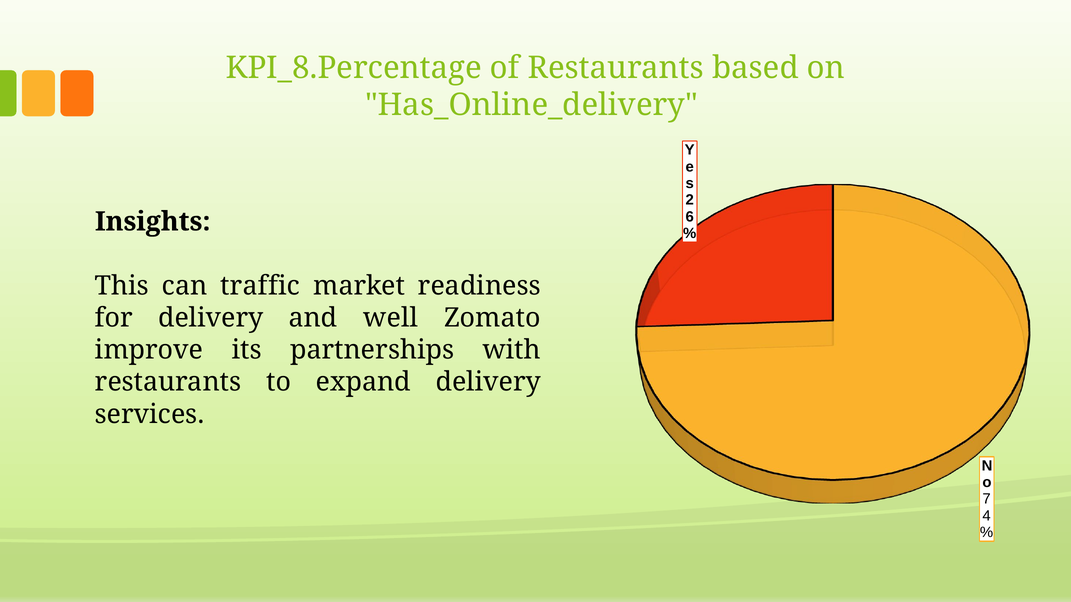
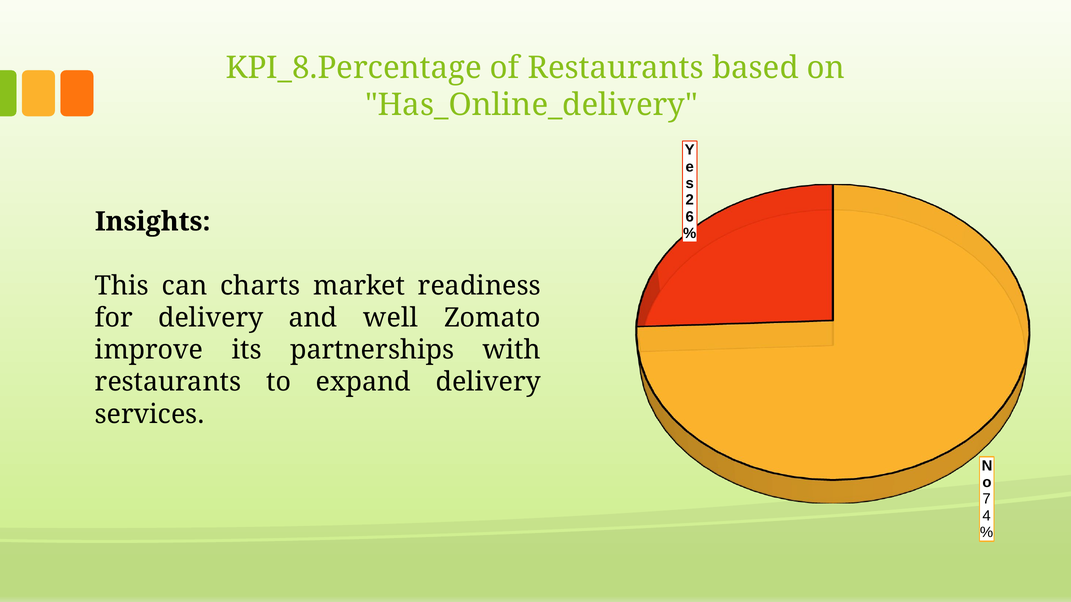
traffic: traffic -> charts (260, 286)
